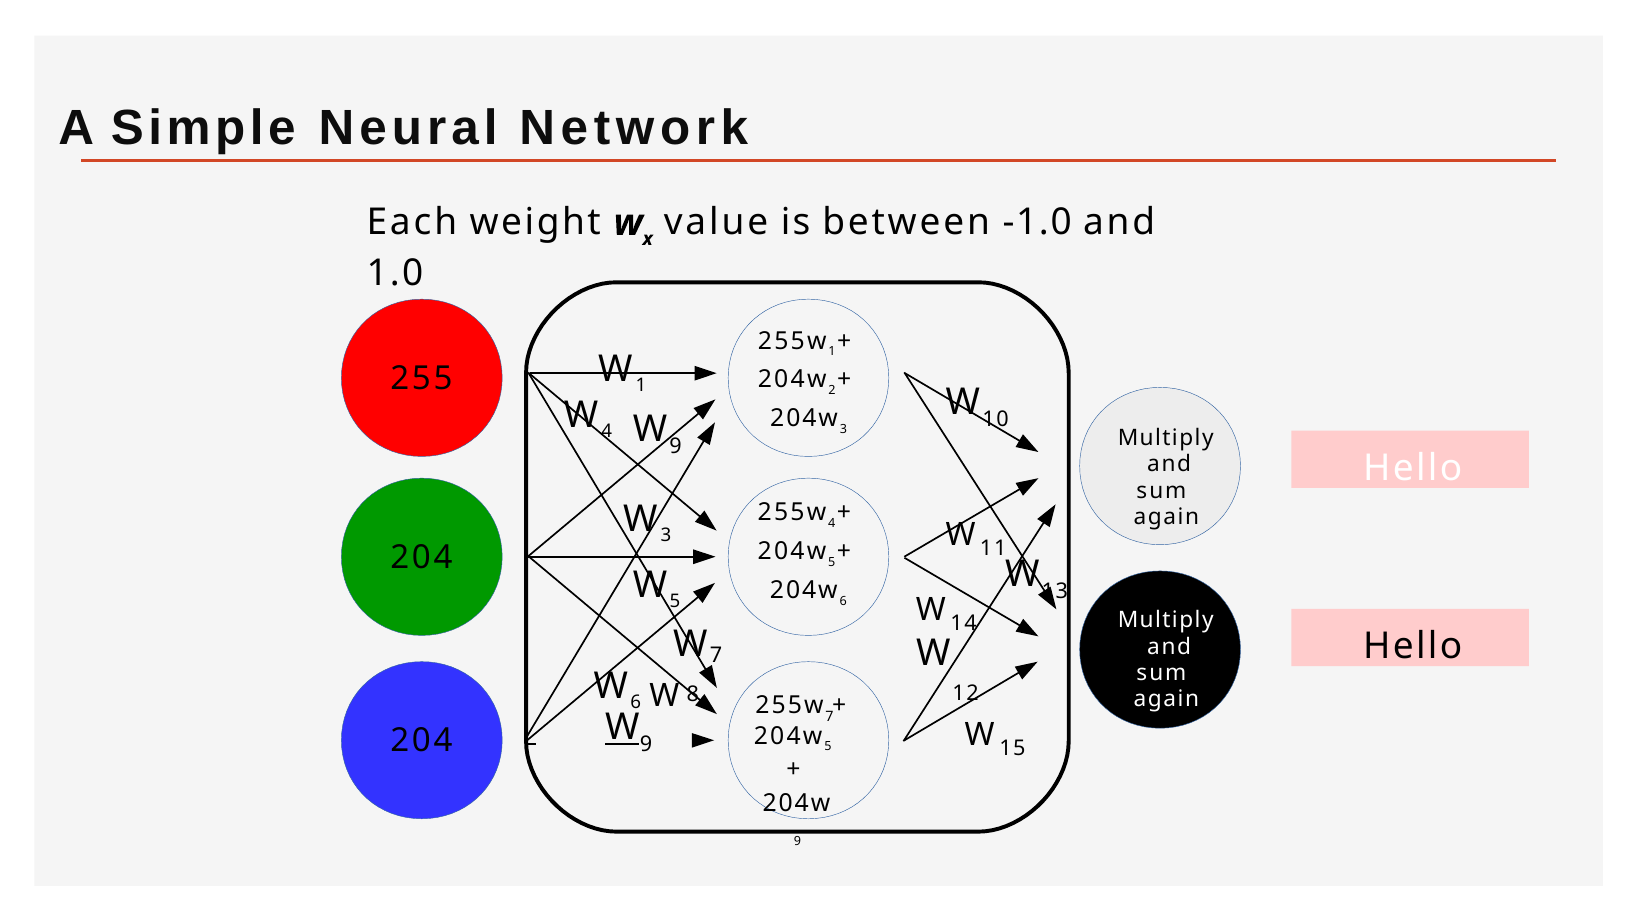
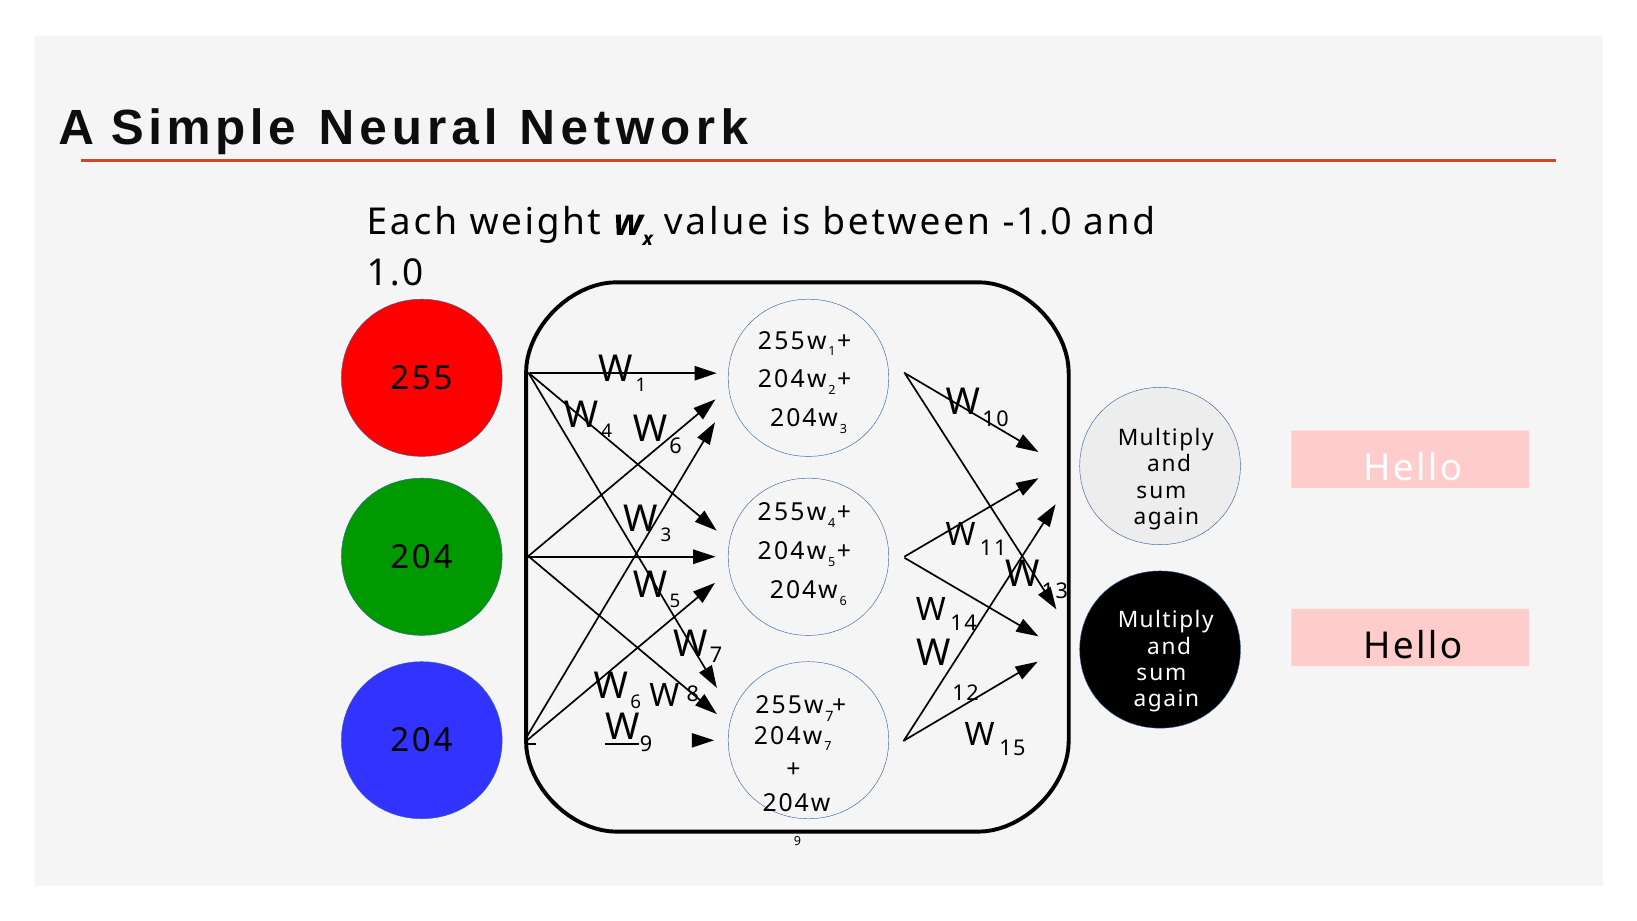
9: 9 -> 6 (676, 446)
5: 5 -> 7 (828, 746)
